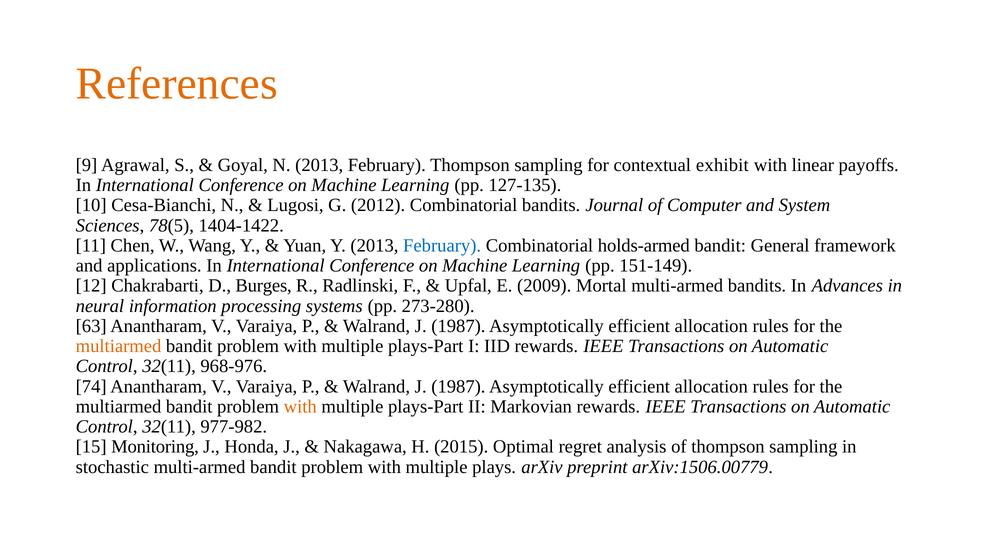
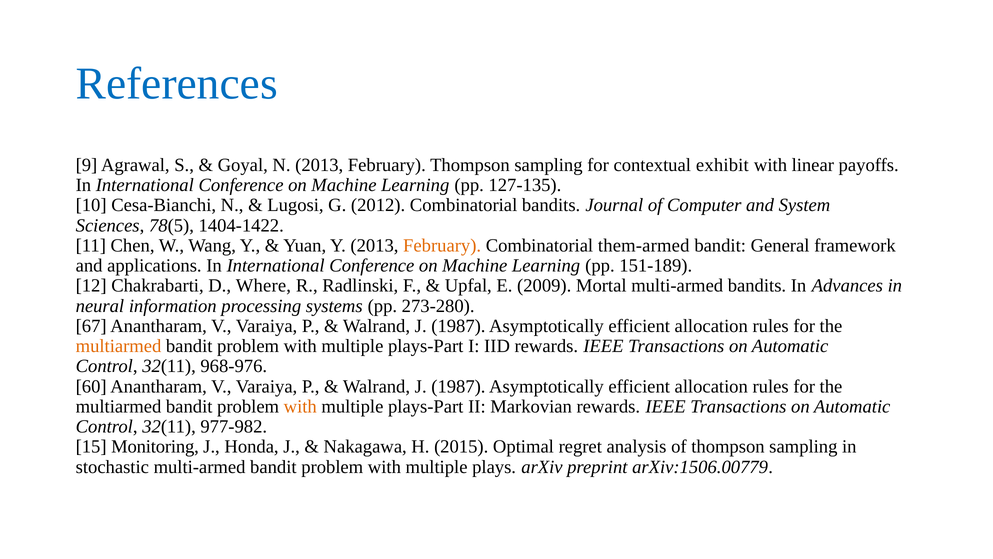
References colour: orange -> blue (177, 83)
February colour: blue -> orange (442, 245)
holds-armed: holds-armed -> them-armed (644, 245)
151-149: 151-149 -> 151-189 (656, 265)
Burges: Burges -> Where (263, 286)
63: 63 -> 67 (91, 326)
74: 74 -> 60 (91, 386)
